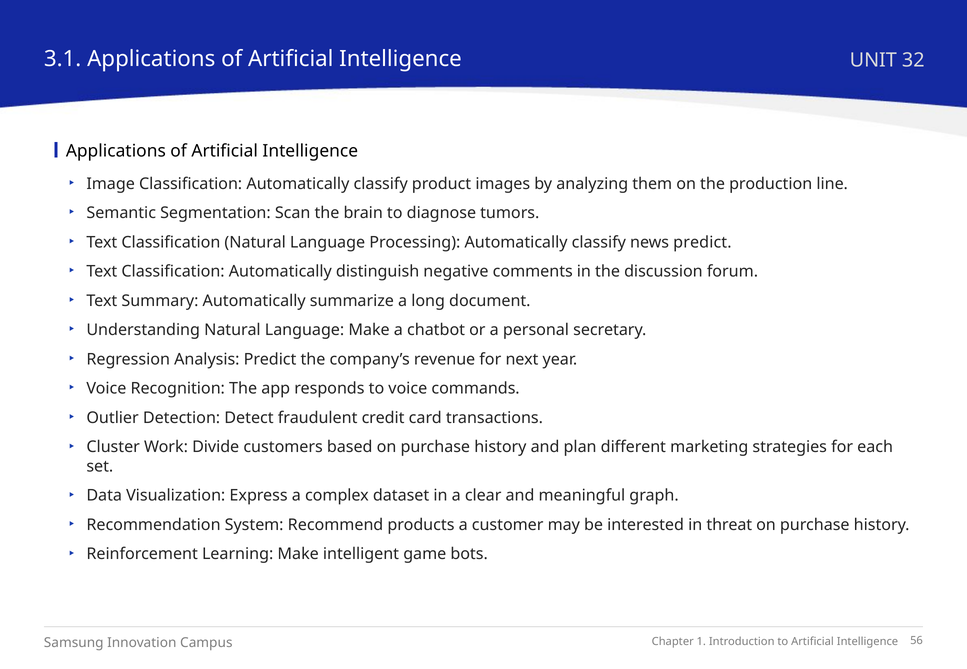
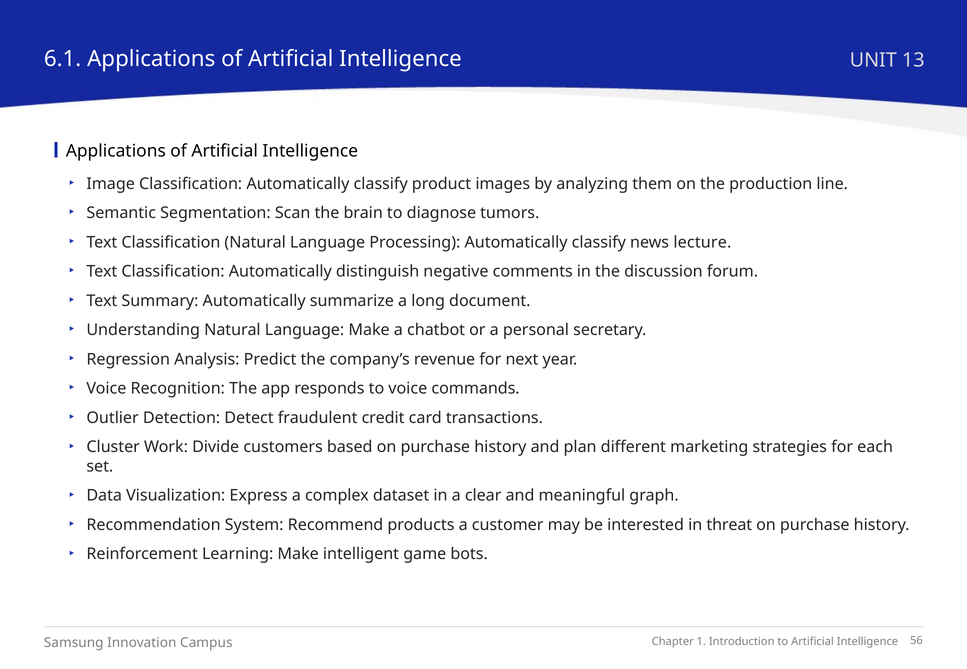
3.1: 3.1 -> 6.1 (63, 59)
32: 32 -> 13 (913, 60)
news predict: predict -> lecture (702, 242)
